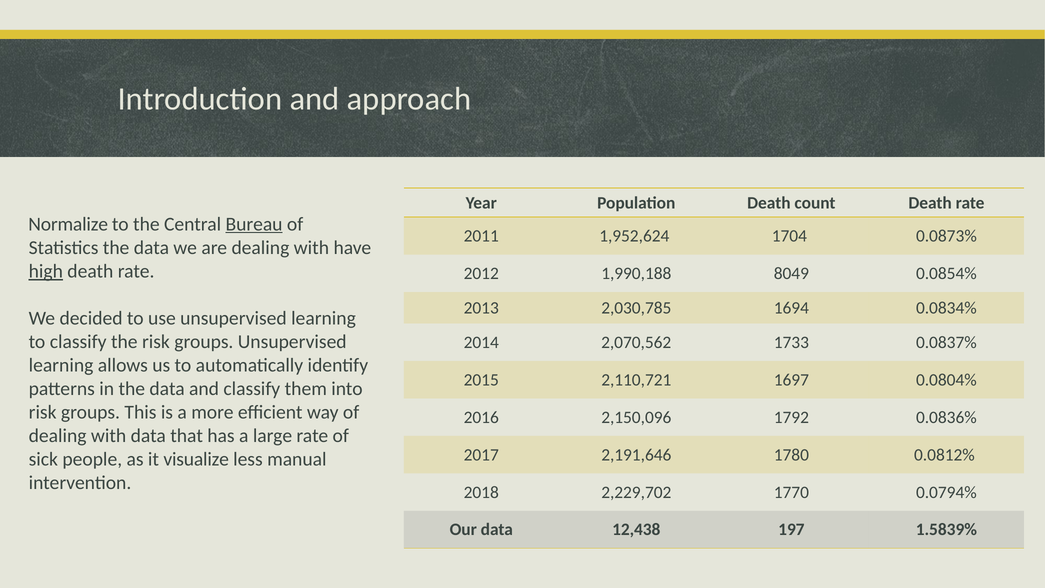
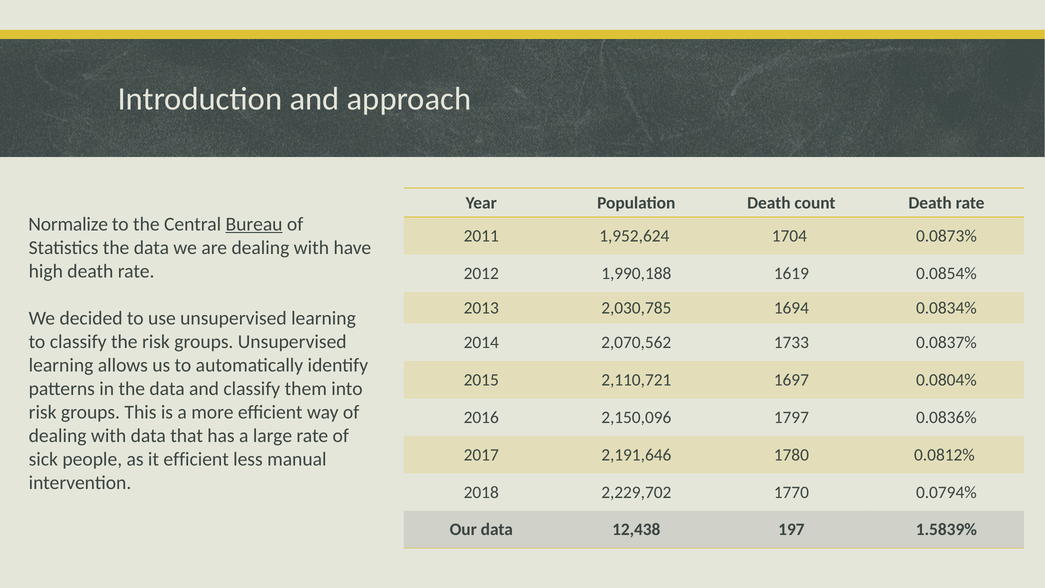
high underline: present -> none (46, 271)
8049: 8049 -> 1619 (791, 274)
1792: 1792 -> 1797 (791, 417)
it visualize: visualize -> efficient (196, 459)
